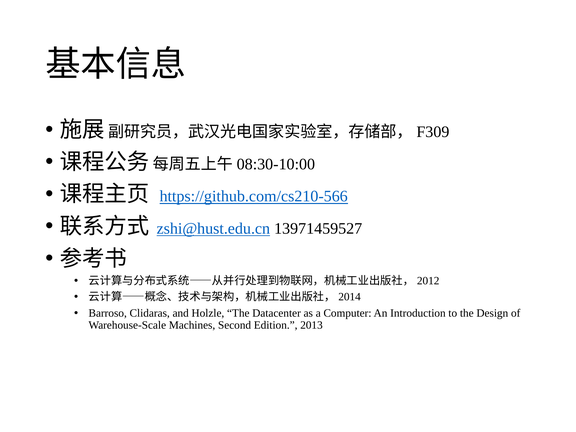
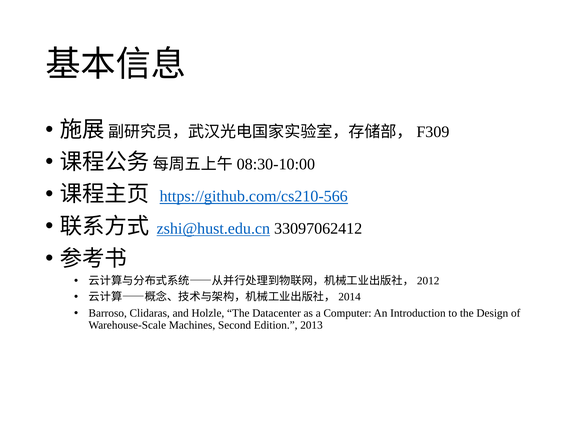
13971459527: 13971459527 -> 33097062412 (318, 229)
